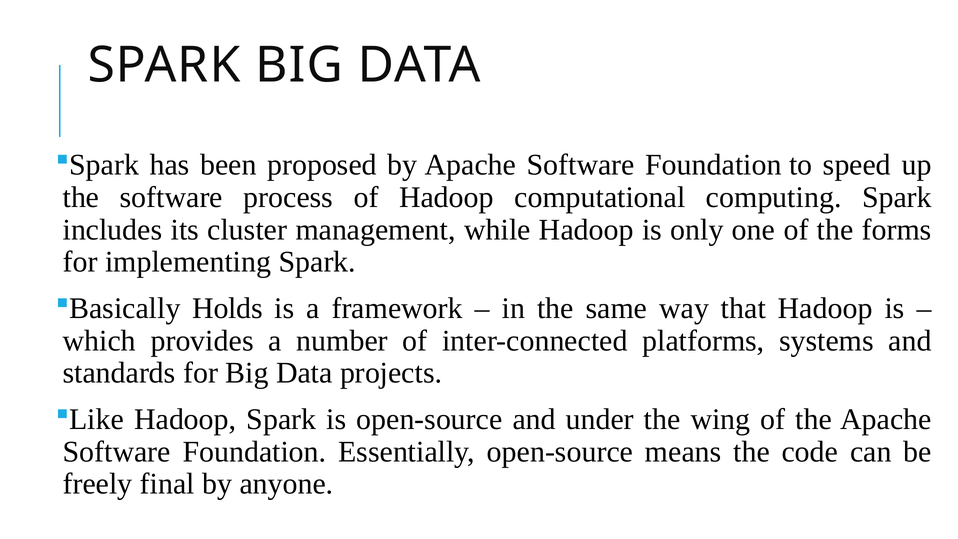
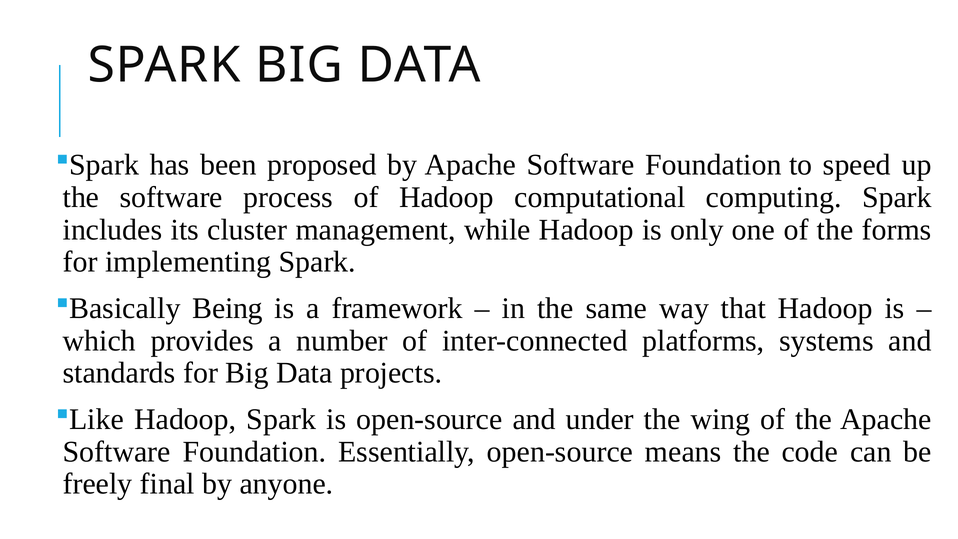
Holds: Holds -> Being (228, 308)
